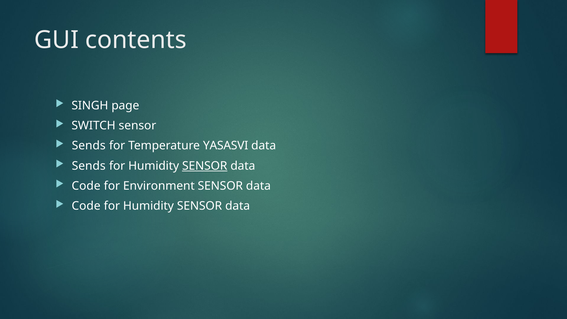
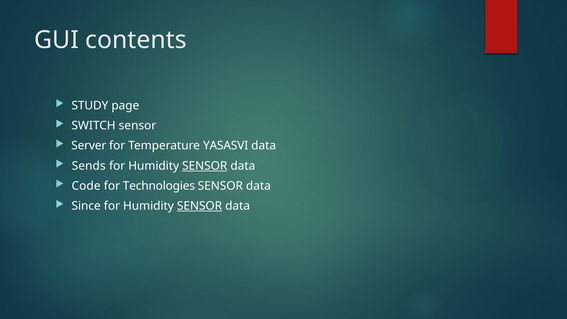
SINGH: SINGH -> STUDY (90, 106)
Sends: Sends -> Server (89, 146)
Environment: Environment -> Technologies (159, 186)
Code: Code -> Since (86, 206)
SENSOR underline: none -> present (200, 206)
